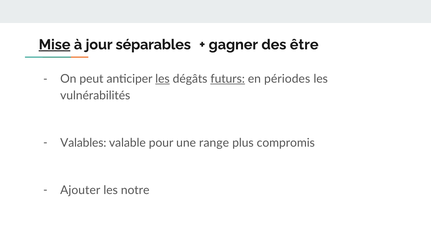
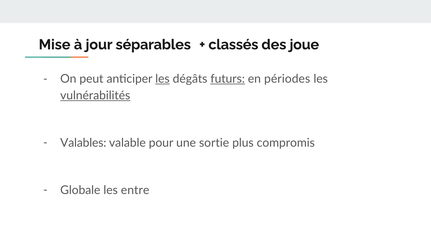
Mise underline: present -> none (55, 45)
gagner: gagner -> classés (233, 45)
être: être -> joue (304, 45)
vulnérabilités underline: none -> present (95, 96)
range: range -> sortie (214, 143)
Ajouter: Ajouter -> Globale (80, 190)
notre: notre -> entre (135, 190)
